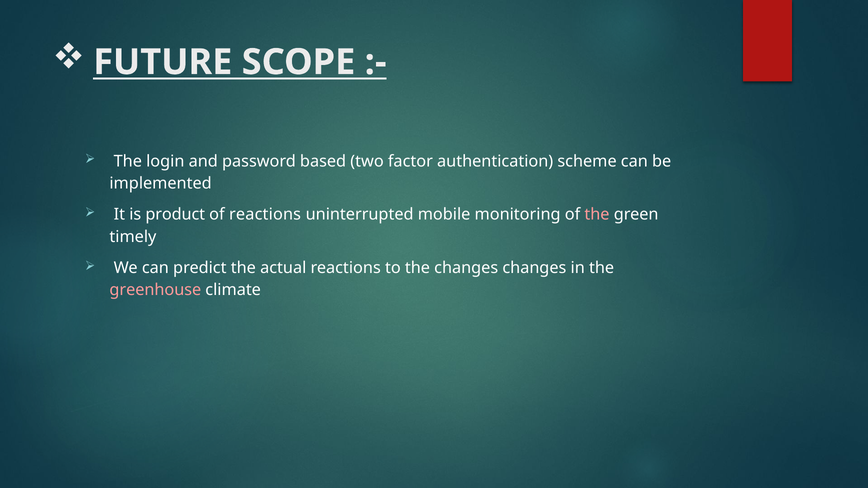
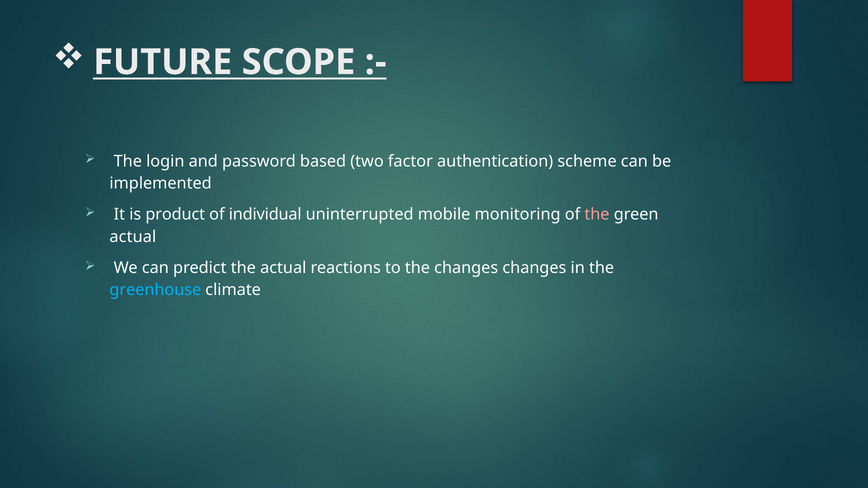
of reactions: reactions -> individual (265, 215)
timely: timely -> actual (133, 237)
greenhouse colour: pink -> light blue (155, 290)
